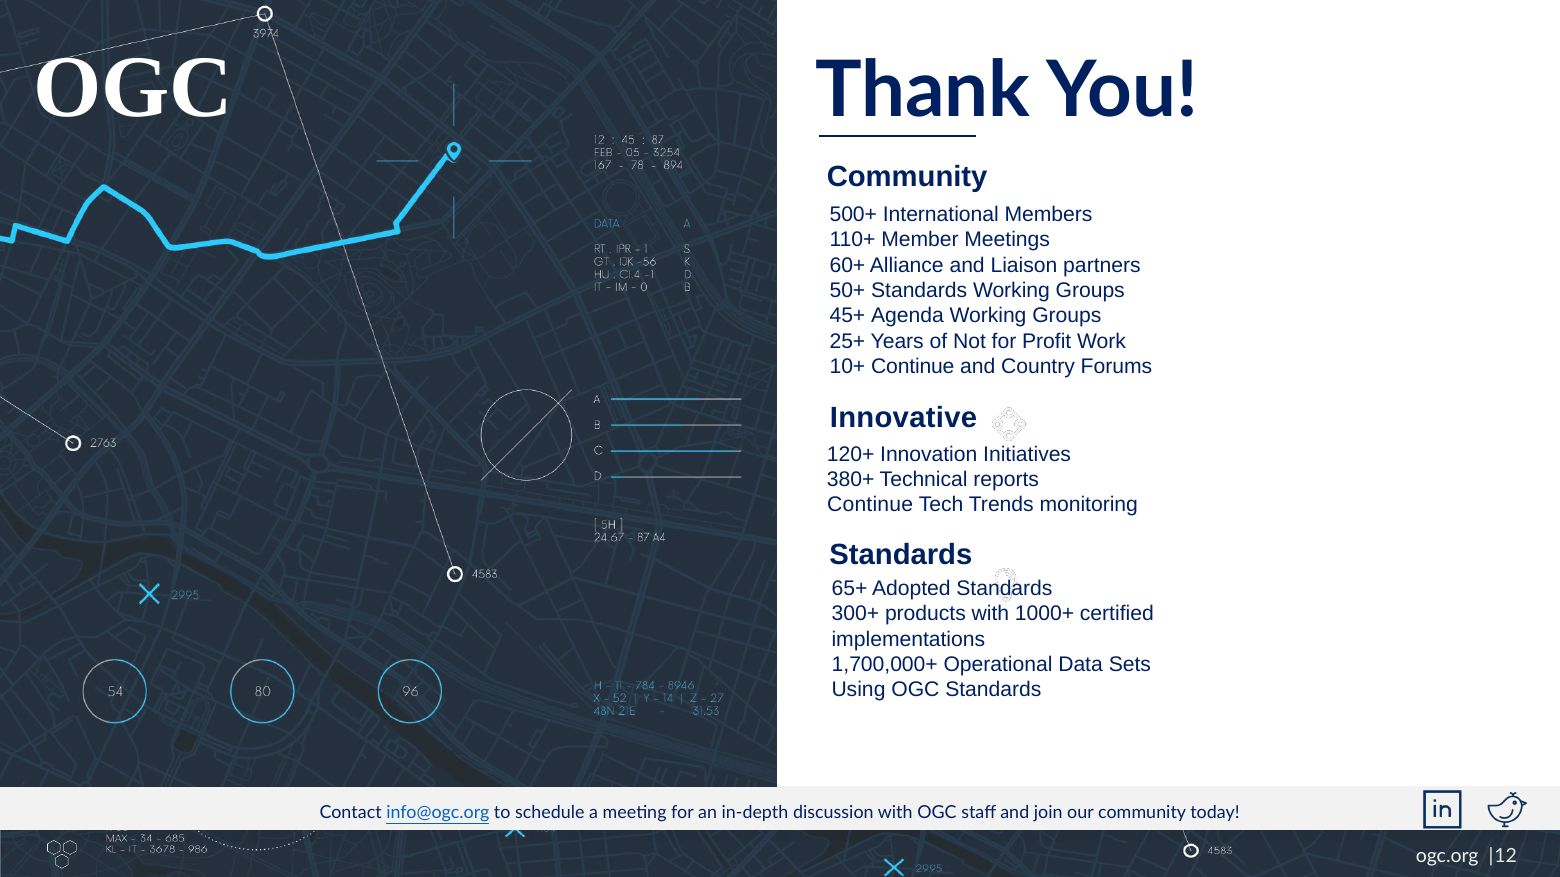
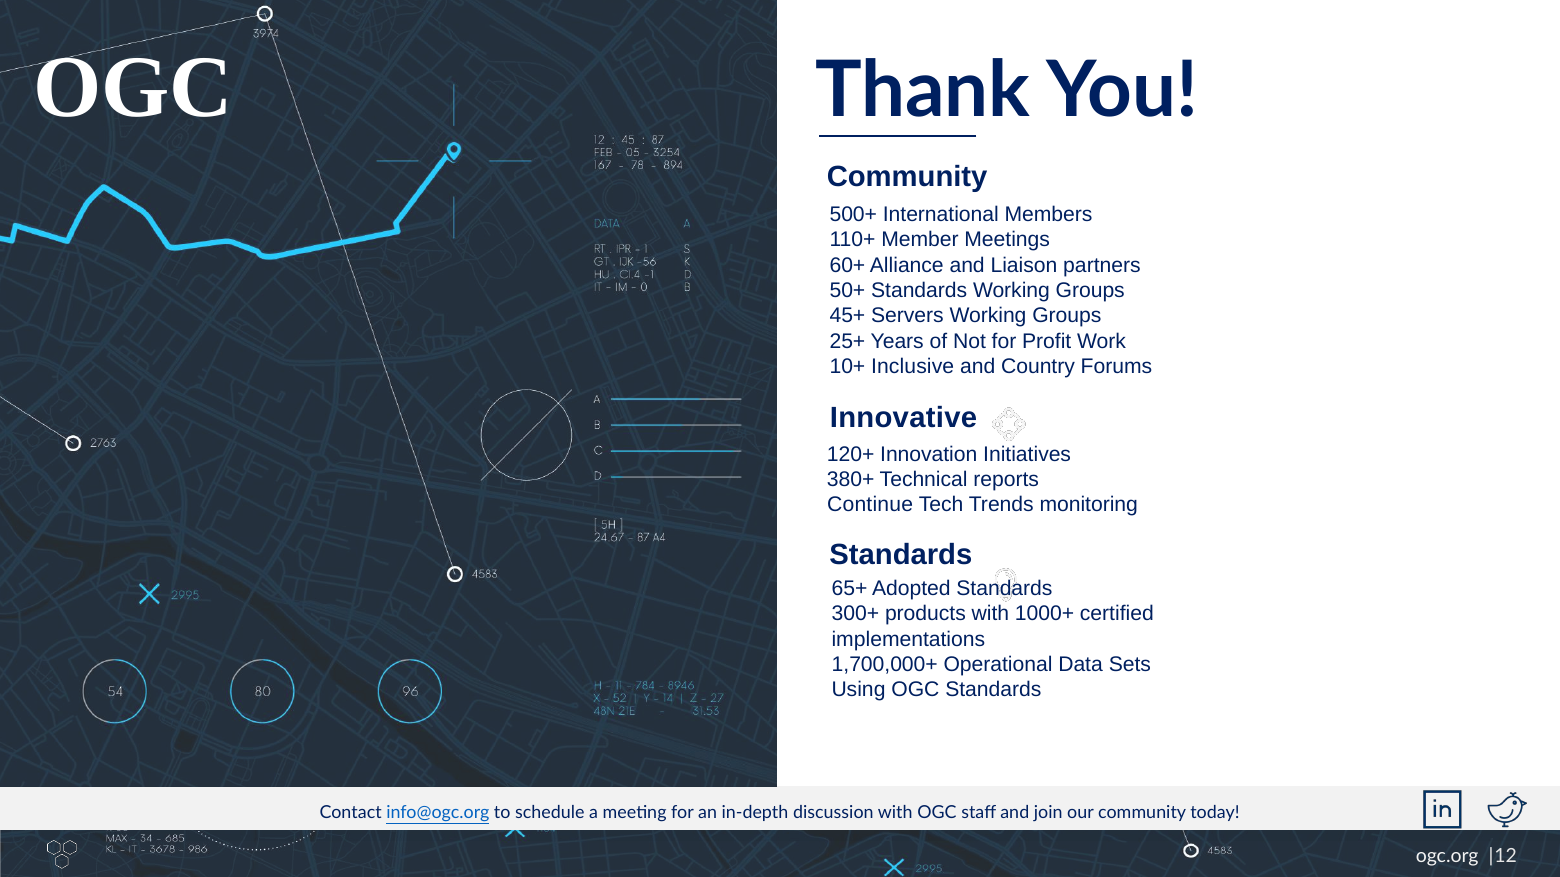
Agenda: Agenda -> Servers (907, 316)
10+ Continue: Continue -> Inclusive (913, 367)
